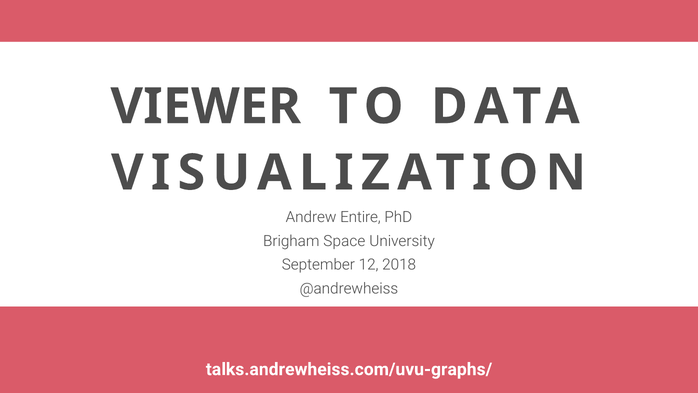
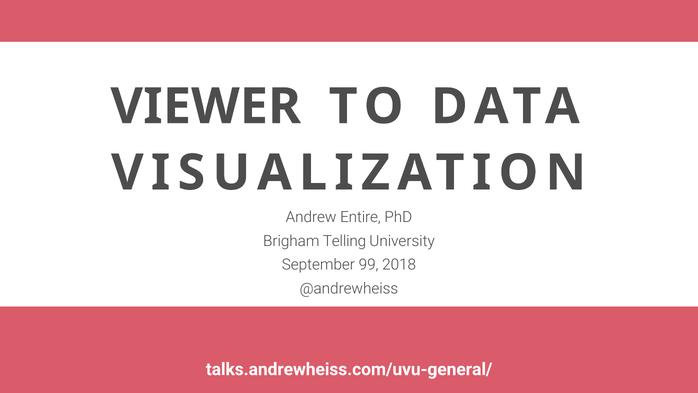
Space: Space -> Telling (345, 241)
12: 12 -> 99 (369, 265)
talks.andrewheiss.com/uvu-graphs/: talks.andrewheiss.com/uvu-graphs/ -> talks.andrewheiss.com/uvu-general/ (349, 369)
